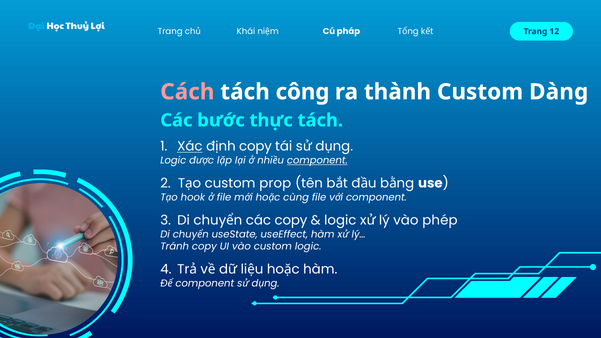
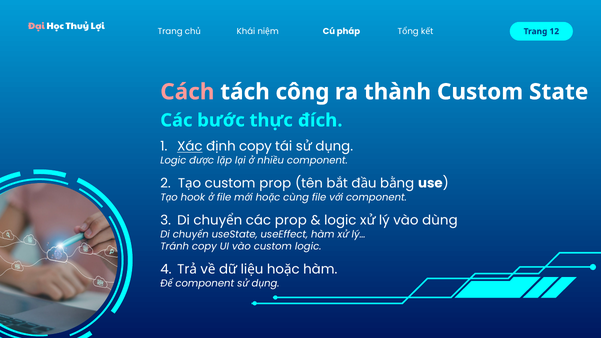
Đại colour: light blue -> pink (36, 26)
Dàng: Dàng -> State (559, 92)
thực tách: tách -> đích (320, 120)
component underline: present -> none (317, 161)
các copy: copy -> prop (291, 220)
phép: phép -> dùng (440, 220)
